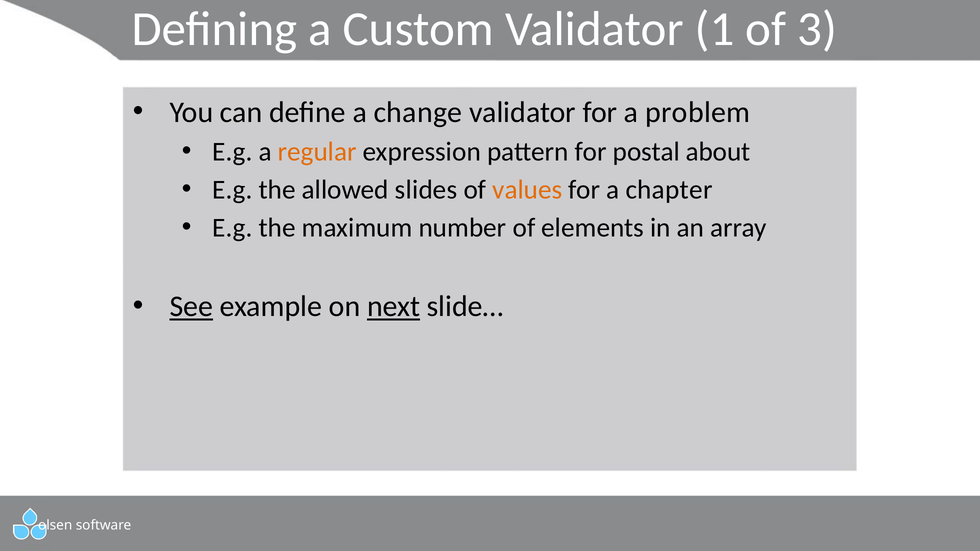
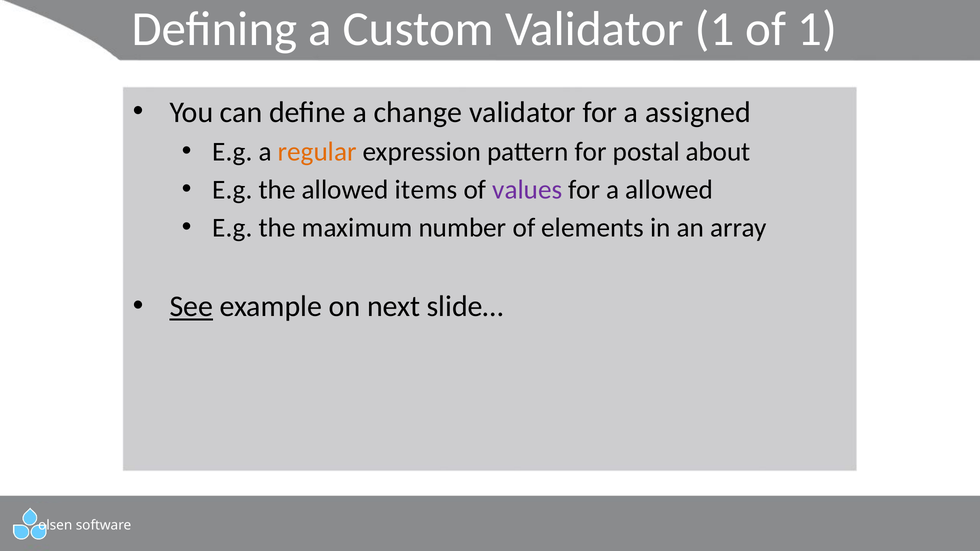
of 3: 3 -> 1 (817, 29)
problem: problem -> assigned (698, 112)
slides: slides -> items (426, 190)
values colour: orange -> purple (527, 190)
a chapter: chapter -> allowed (669, 190)
next underline: present -> none (394, 307)
